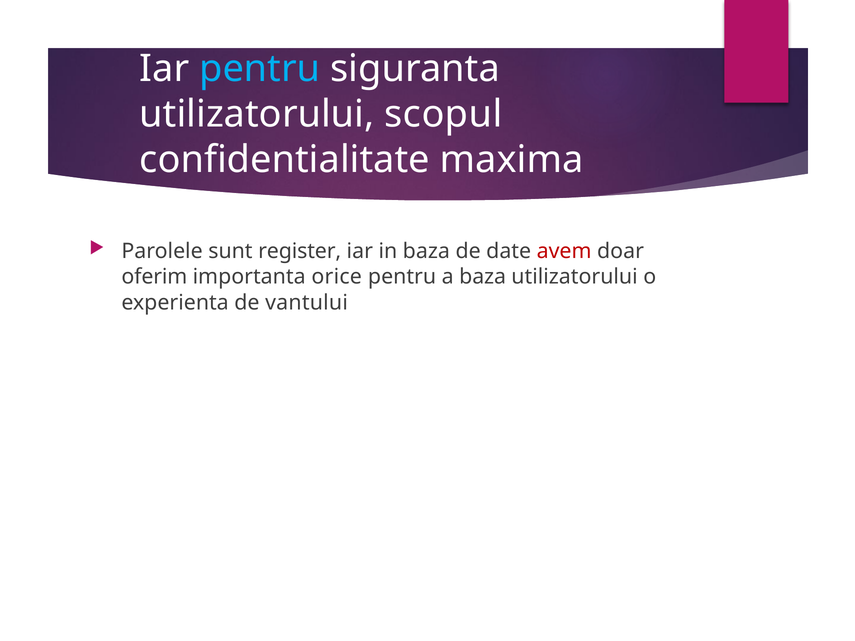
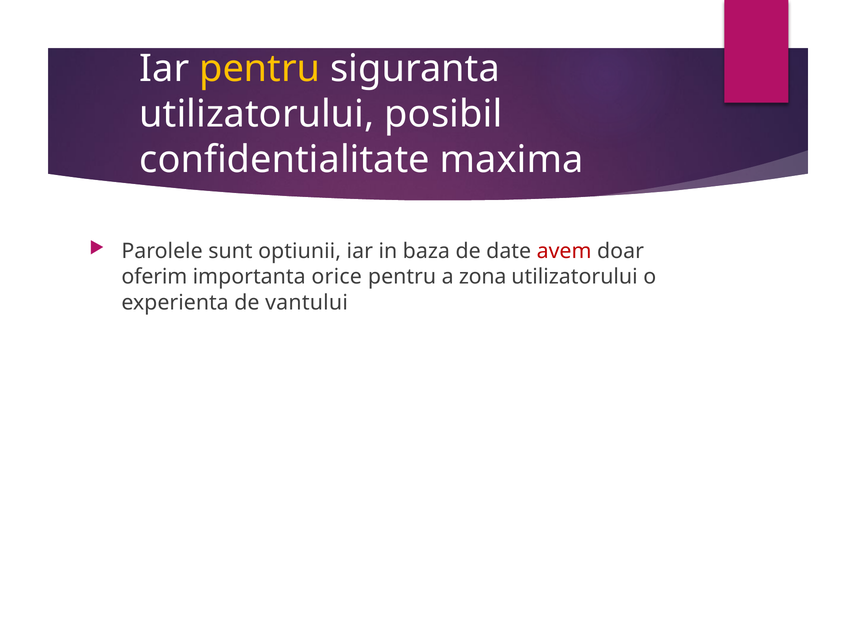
pentru colour: light blue -> yellow (260, 69)
scopul: scopul -> posibil (443, 114)
register: register -> optiunii (300, 251)
a baza: baza -> zona (483, 277)
